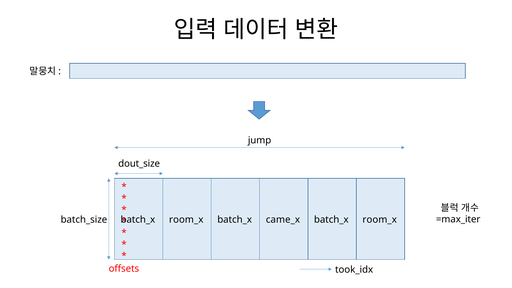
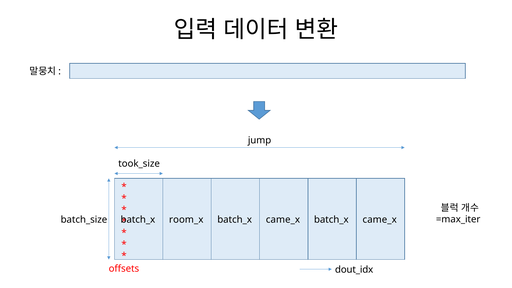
dout_size: dout_size -> took_size (139, 164)
room_x: room_x -> came_x (380, 220)
took_idx: took_idx -> dout_idx (354, 270)
